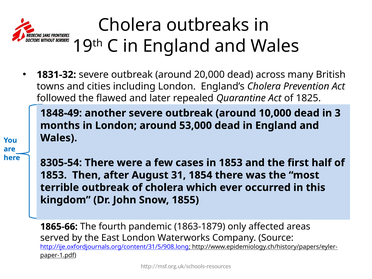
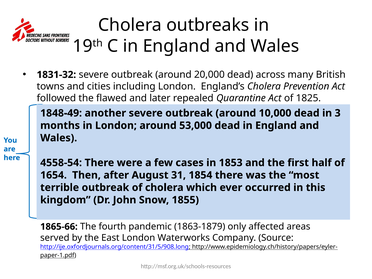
8305-54: 8305-54 -> 4558-54 (61, 163)
1853: 1853 -> 1654 (54, 175)
